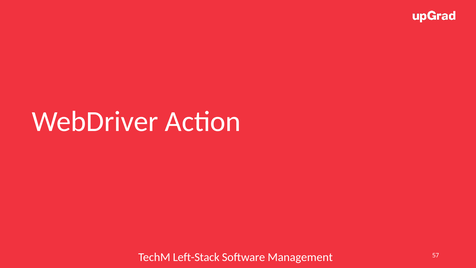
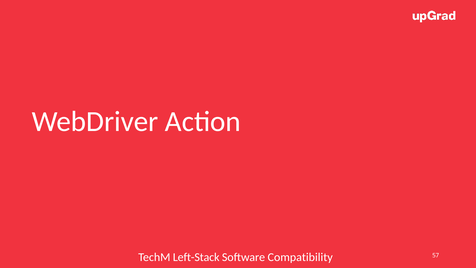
Management: Management -> Compatibility (300, 257)
